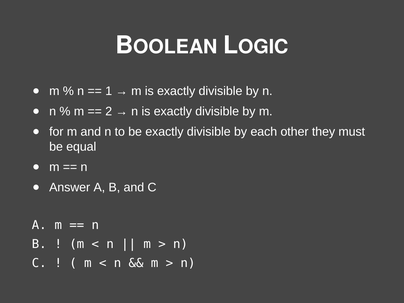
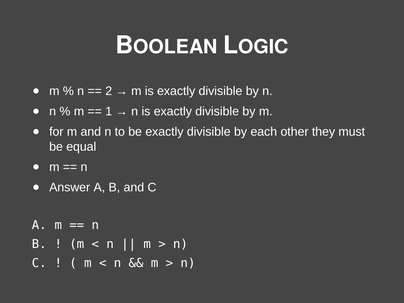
1: 1 -> 2 (109, 91)
2: 2 -> 1 (109, 111)
